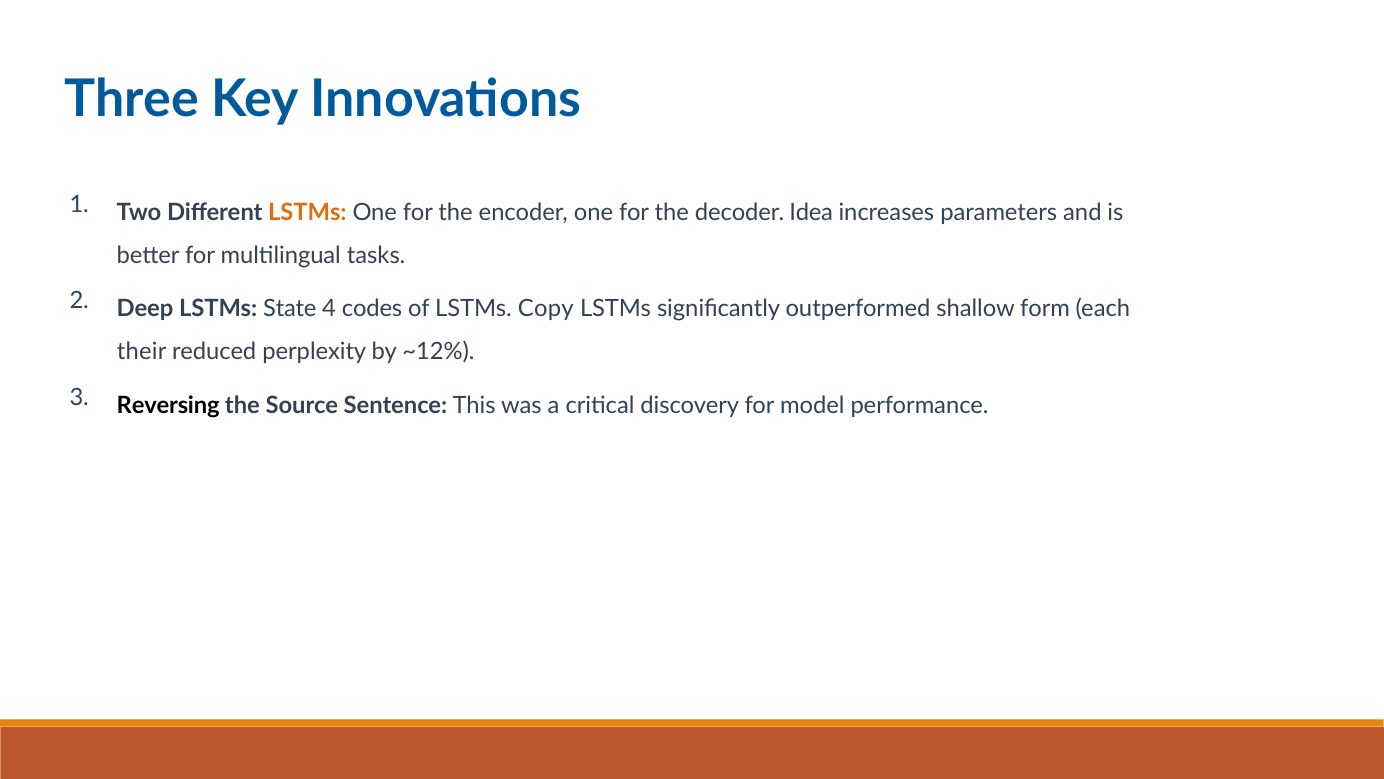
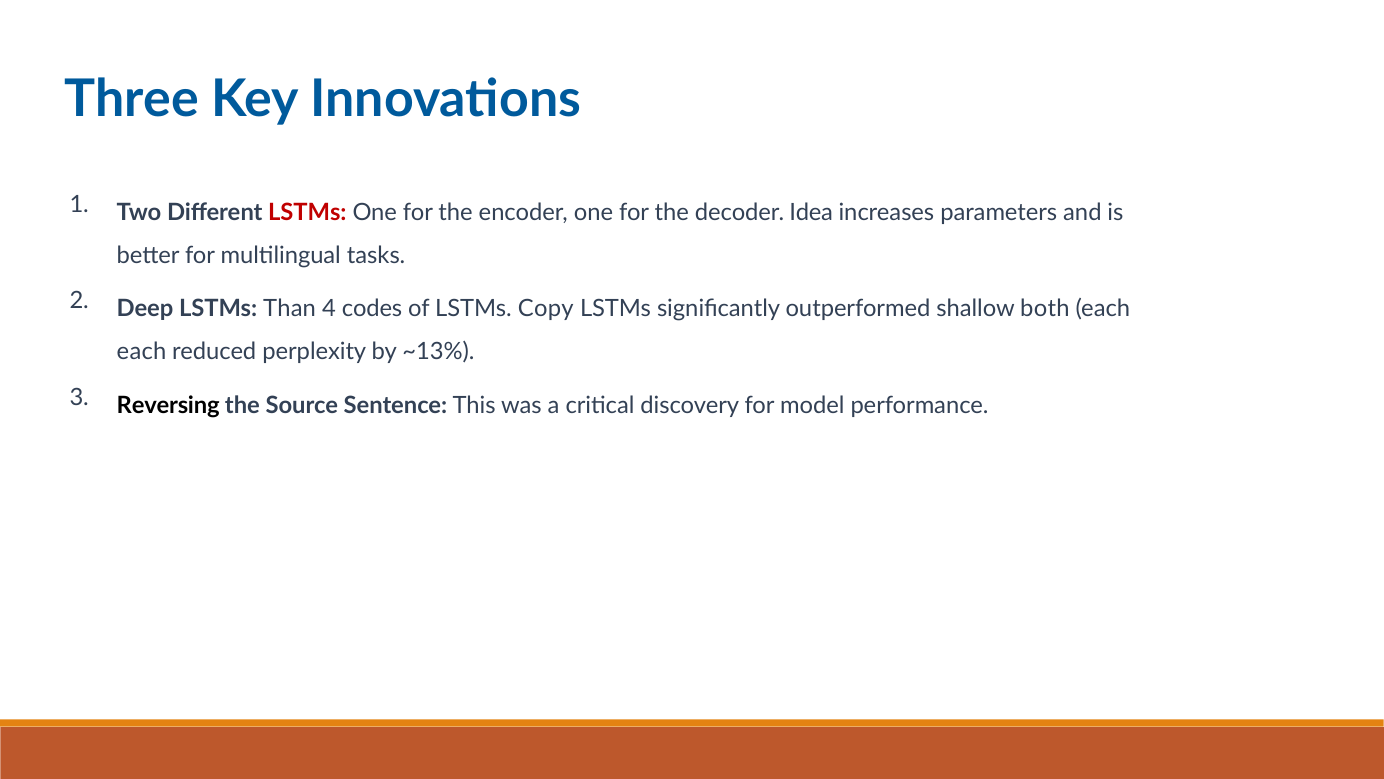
LSTMs colour: orange -> red (307, 212)
State: State -> Than (290, 309)
form: form -> both (1045, 309)
their: their -> each (142, 351)
~12%: ~12% -> ~13% (438, 351)
